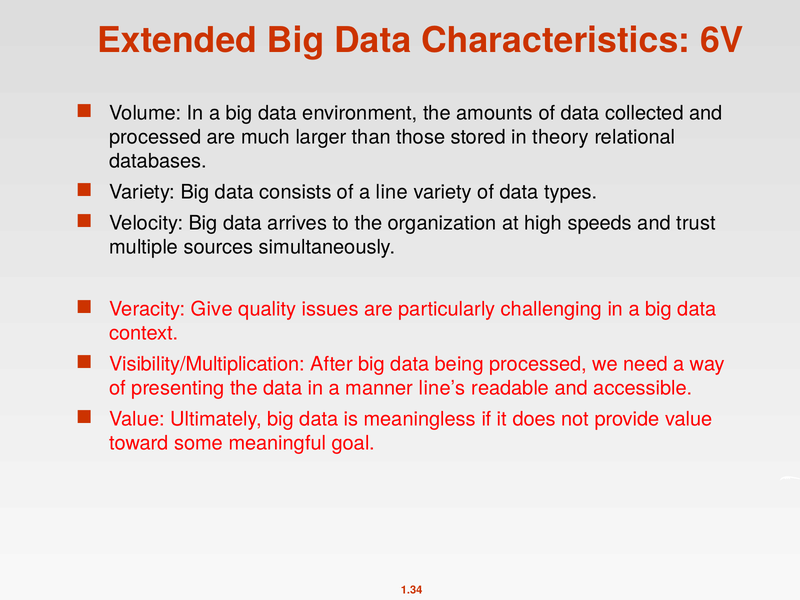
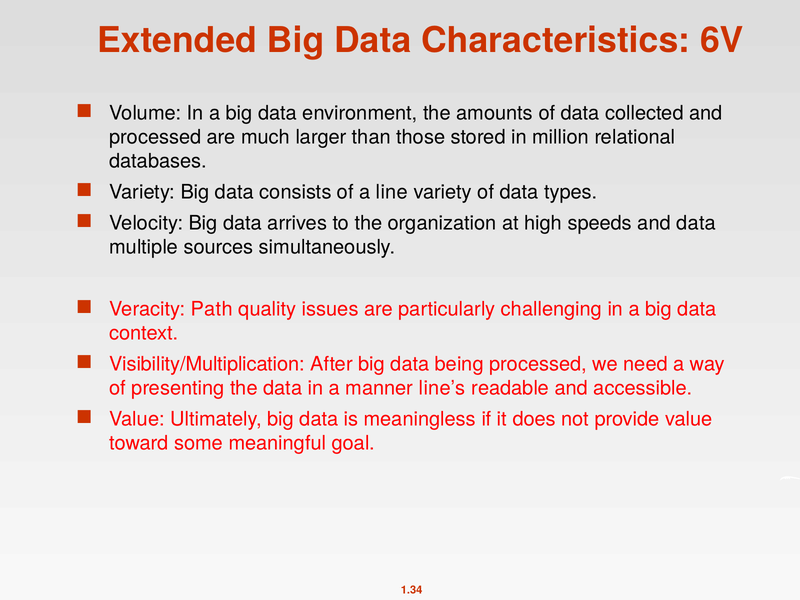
theory: theory -> million (561, 137)
and trust: trust -> data (696, 223)
Give: Give -> Path (212, 309)
